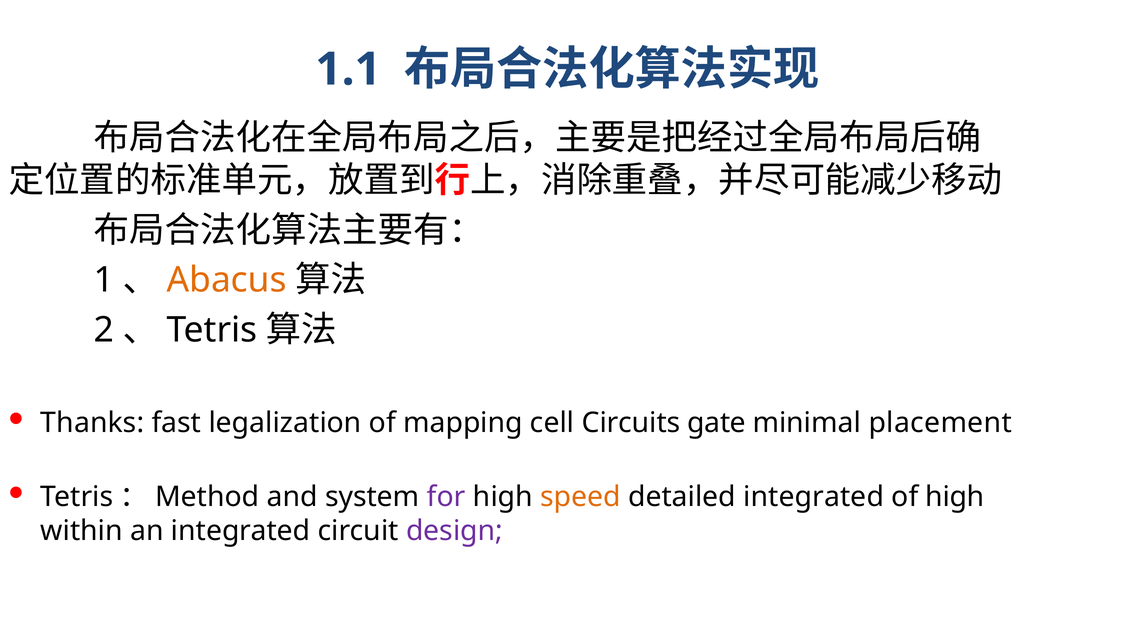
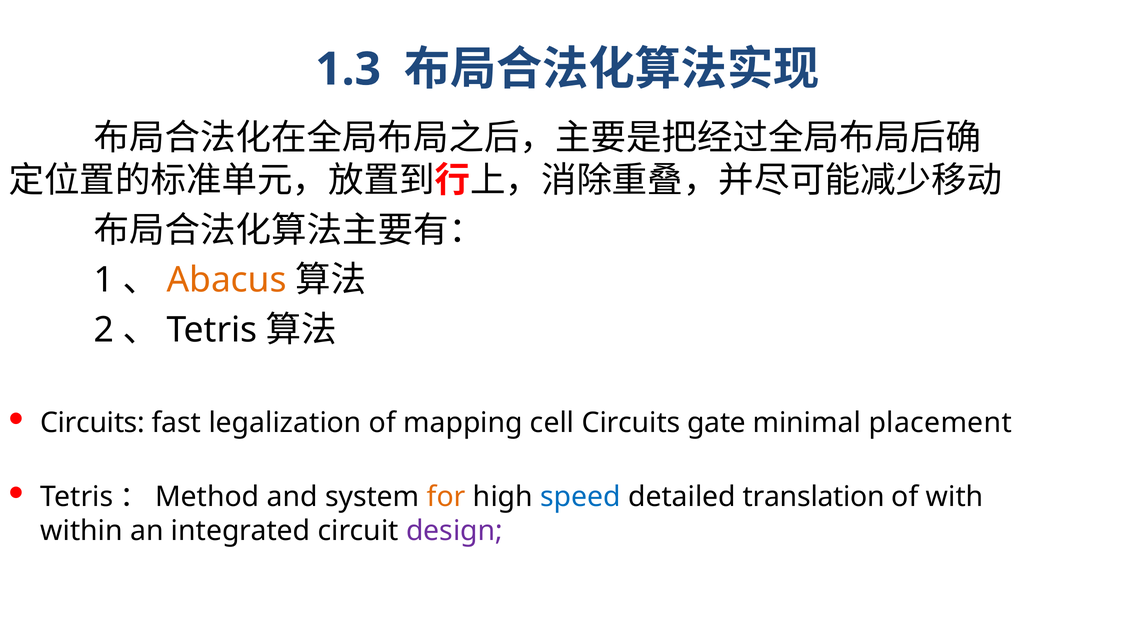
1.1: 1.1 -> 1.3 (348, 69)
Thanks: Thanks -> Circuits (93, 423)
for colour: purple -> orange (446, 497)
speed colour: orange -> blue (581, 497)
detailed integrated: integrated -> translation (814, 497)
of high: high -> with (955, 497)
